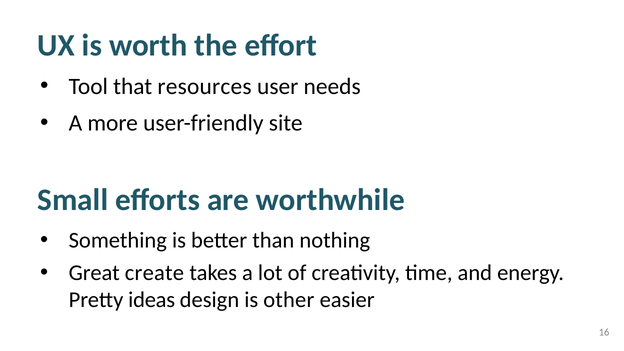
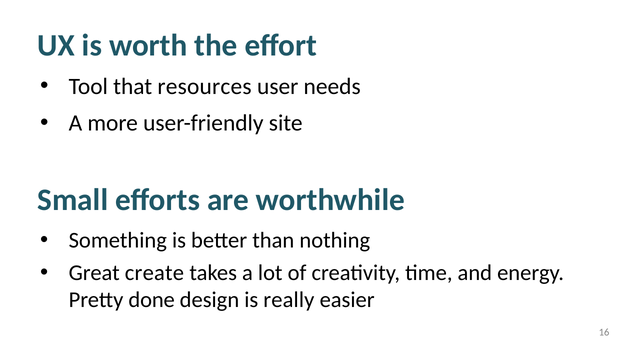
ideas: ideas -> done (152, 300)
other: other -> really (289, 300)
